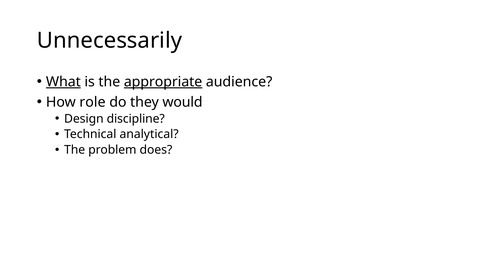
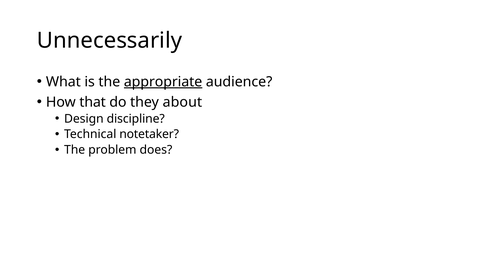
What underline: present -> none (63, 82)
role: role -> that (93, 102)
would: would -> about (182, 102)
analytical: analytical -> notetaker (149, 134)
